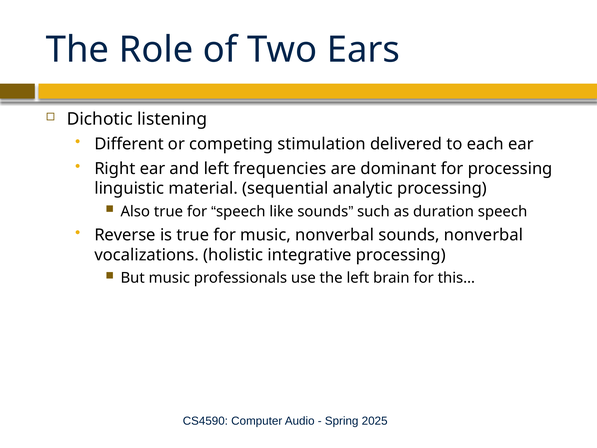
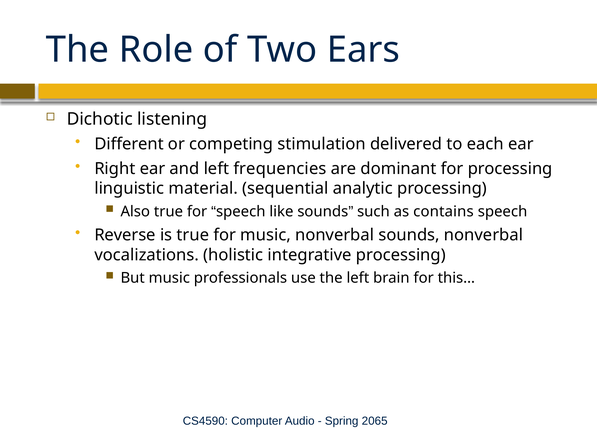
duration: duration -> contains (443, 211)
2025: 2025 -> 2065 (375, 421)
